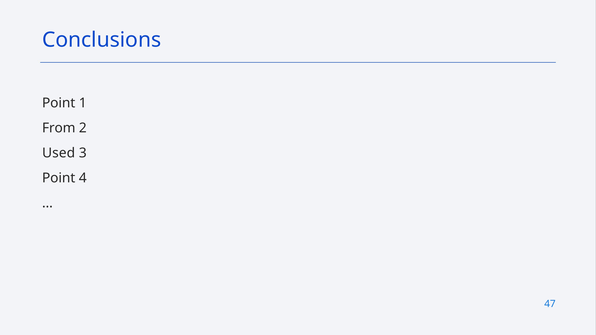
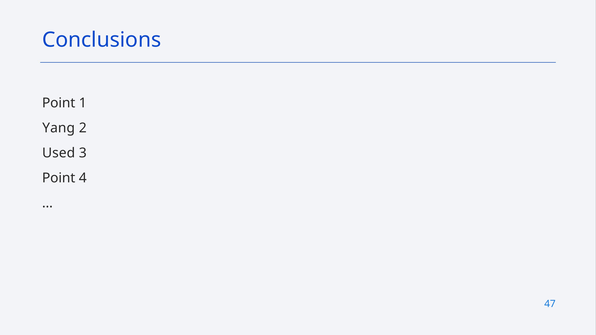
From: From -> Yang (59, 128)
